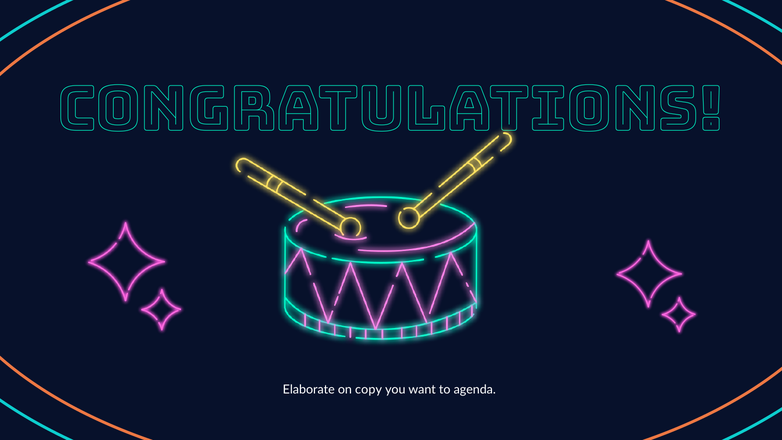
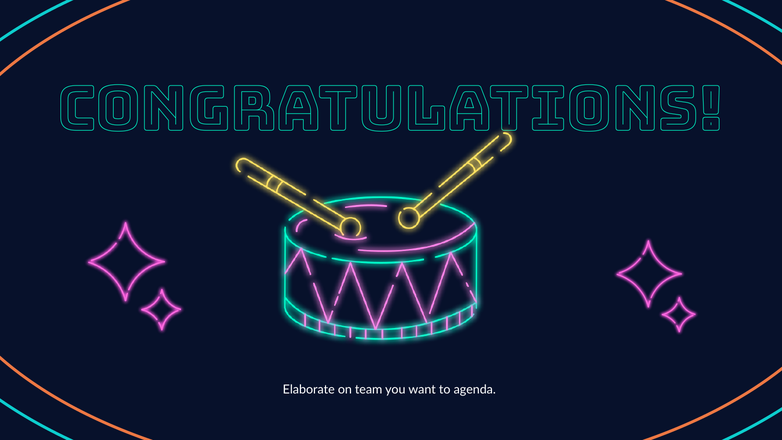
copy: copy -> team (369, 389)
